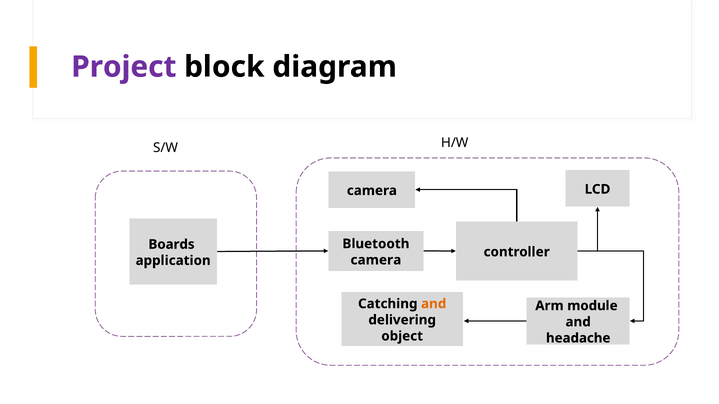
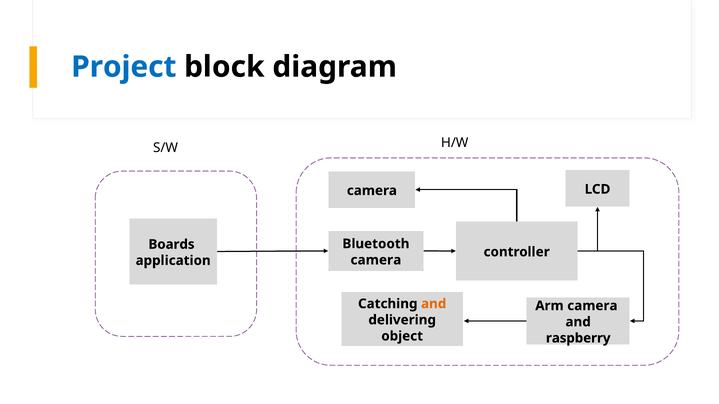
Project colour: purple -> blue (124, 67)
Arm module: module -> camera (592, 306)
headache: headache -> raspberry (578, 338)
